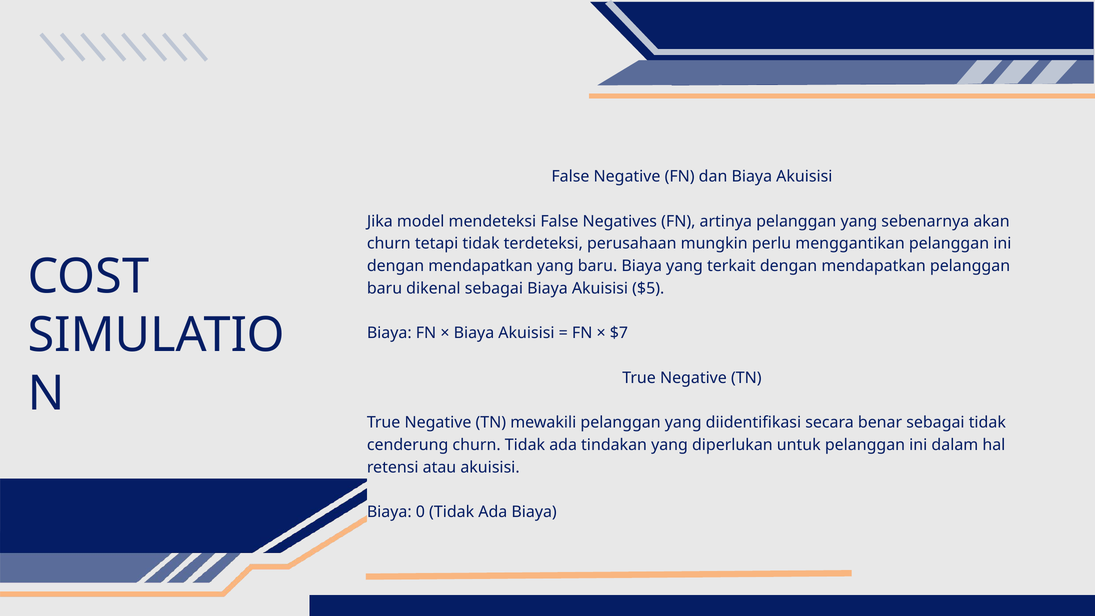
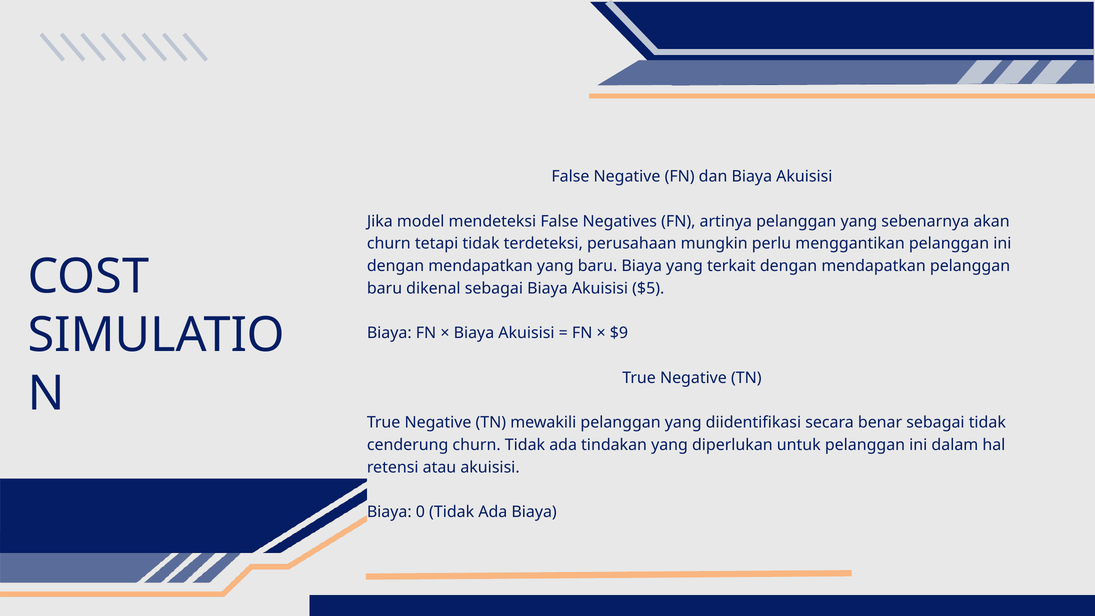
$7: $7 -> $9 (619, 333)
